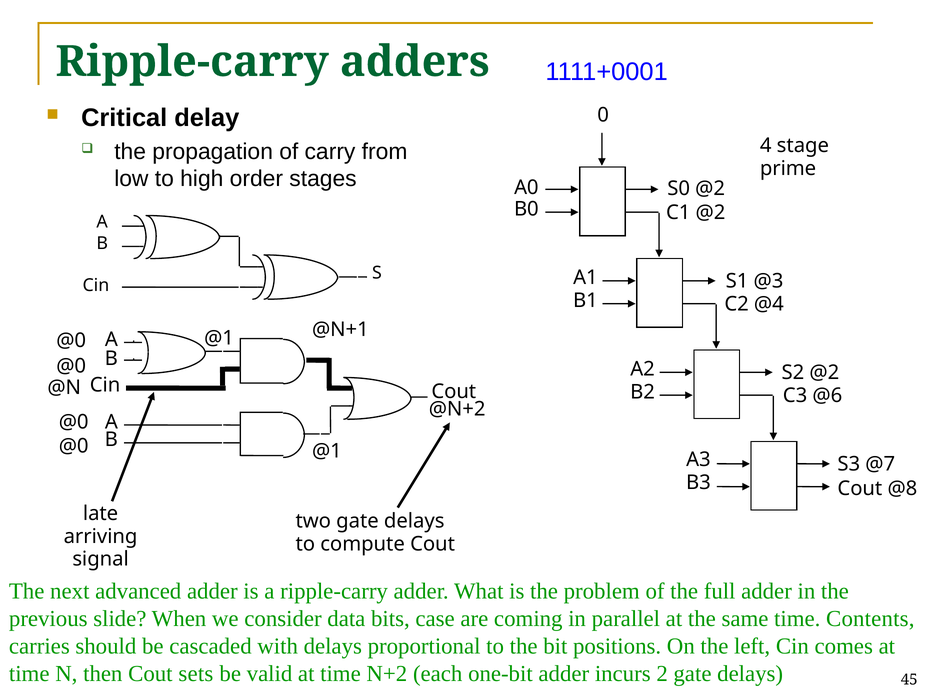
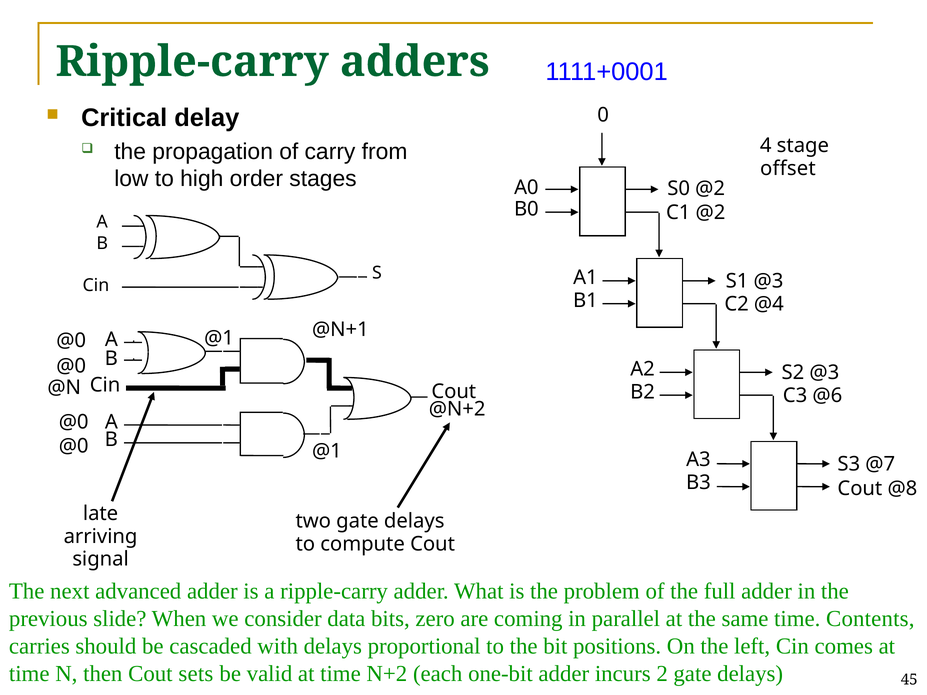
prime: prime -> offset (788, 168)
S2 @2: @2 -> @3 (824, 373)
case: case -> zero (435, 618)
